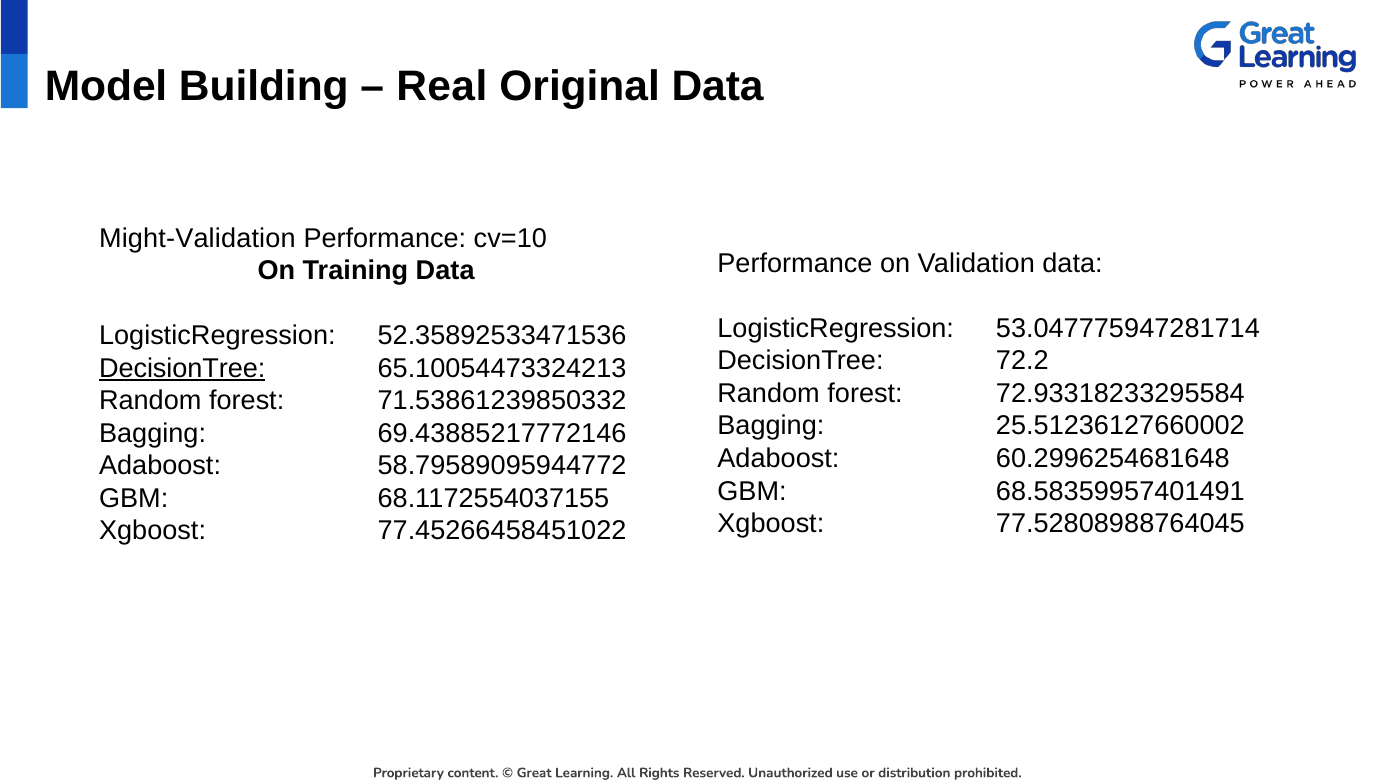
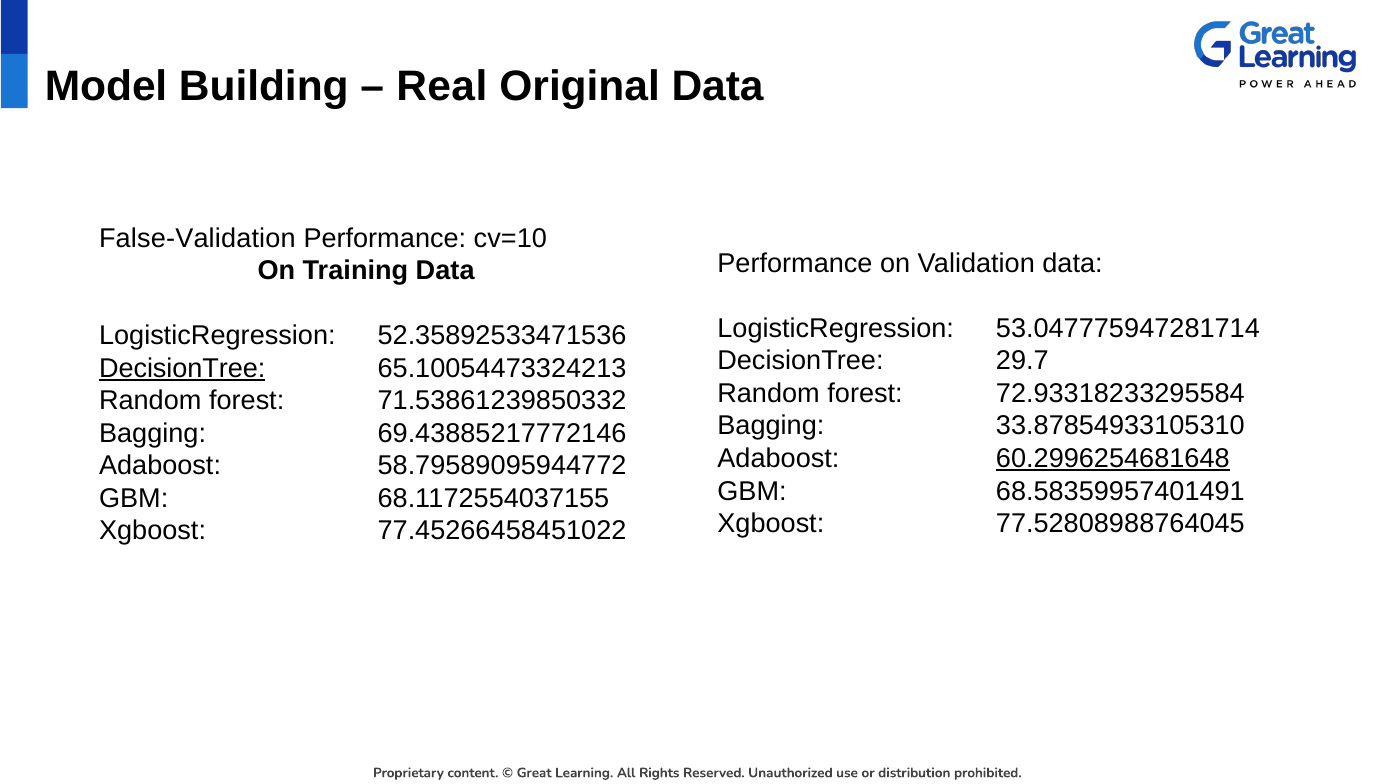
Might-Validation: Might-Validation -> False-Validation (197, 238)
72.2: 72.2 -> 29.7 (1022, 361)
25.51236127660002: 25.51236127660002 -> 33.87854933105310 (1120, 426)
60.2996254681648 underline: none -> present (1113, 458)
